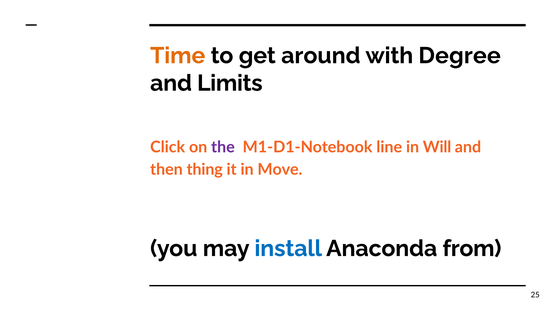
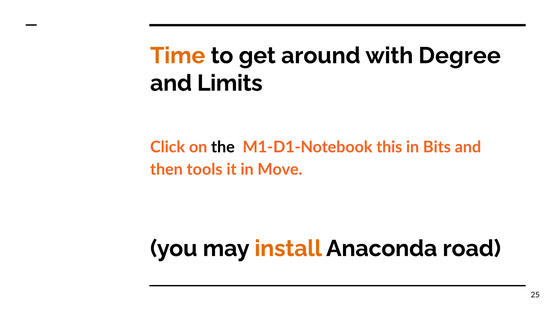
the colour: purple -> black (223, 147)
line: line -> this (389, 147)
Will: Will -> Bits (437, 147)
thing: thing -> tools (205, 169)
install colour: blue -> orange (288, 248)
from: from -> road (472, 248)
